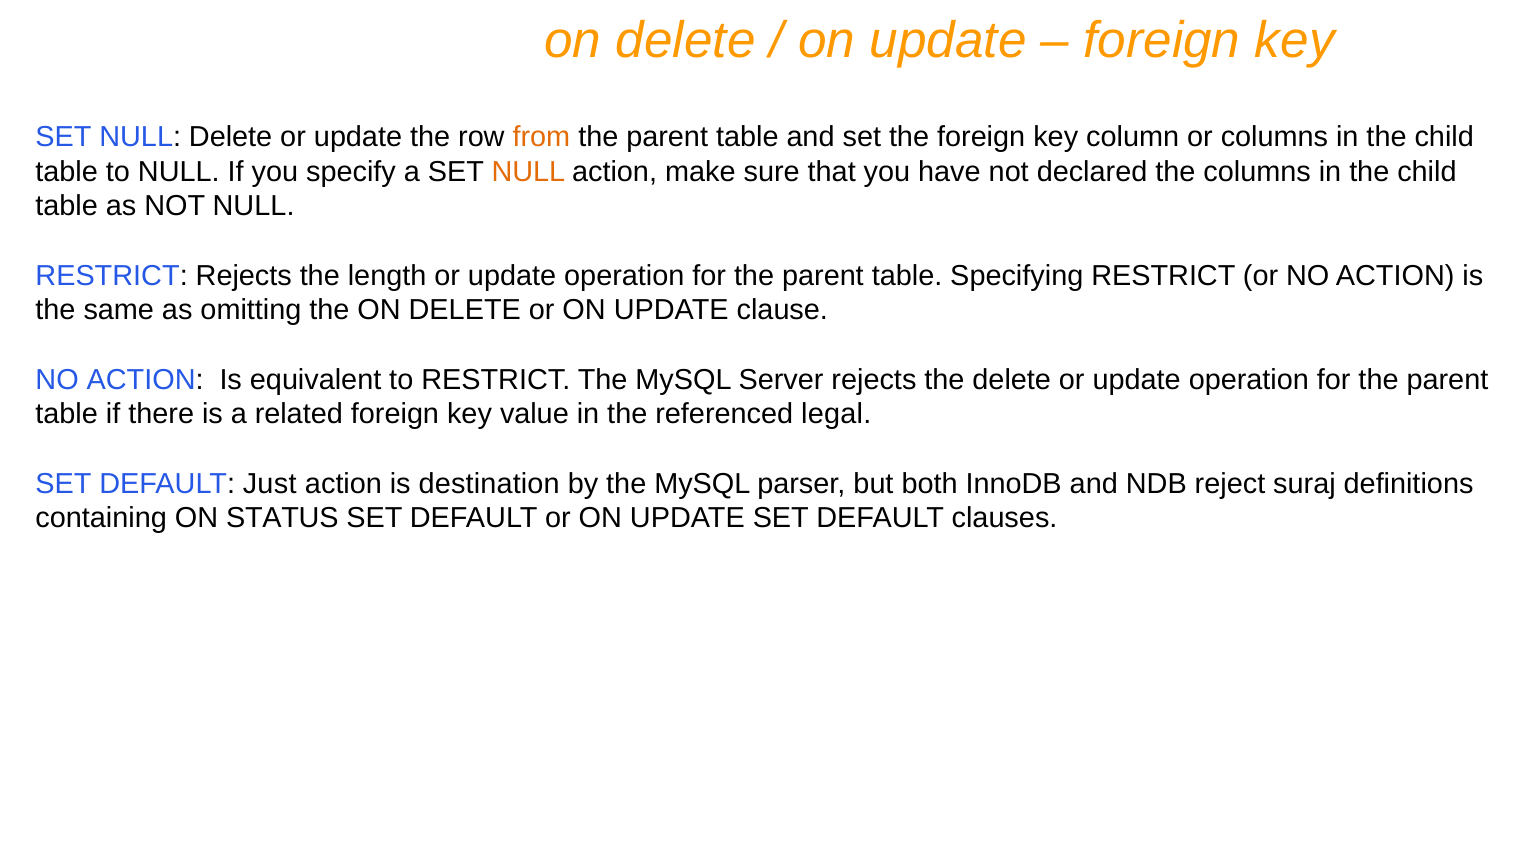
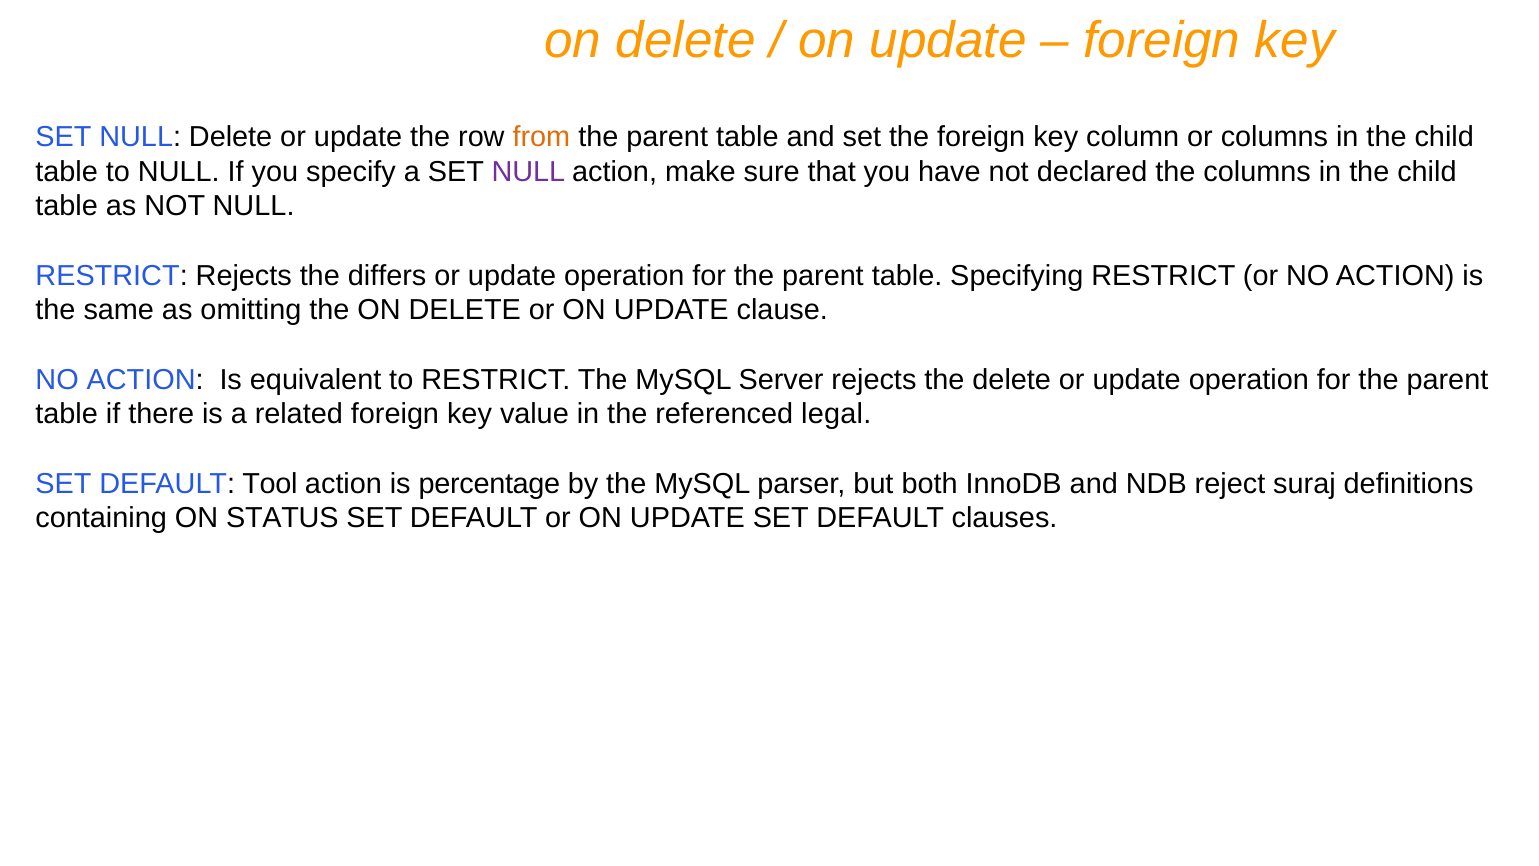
NULL colour: orange -> purple (528, 172)
length: length -> differs (387, 276)
Just: Just -> Tool (270, 483)
destination: destination -> percentage (489, 483)
